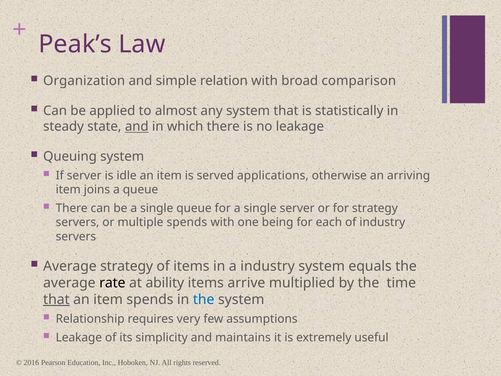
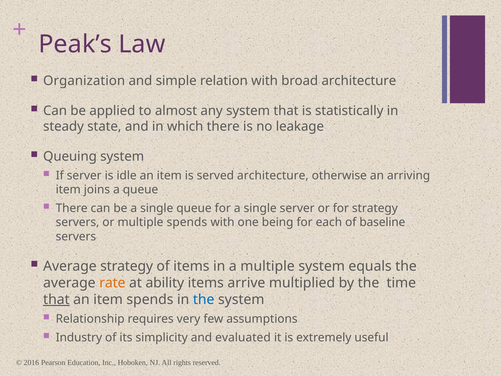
broad comparison: comparison -> architecture (359, 81)
and underline: present -> none (137, 127)
served applications: applications -> architecture (273, 175)
of industry: industry -> baseline (382, 222)
a industry: industry -> multiple (268, 266)
rate colour: black -> orange (112, 283)
Leakage: Leakage -> Industry (79, 337)
maintains: maintains -> evaluated (243, 337)
